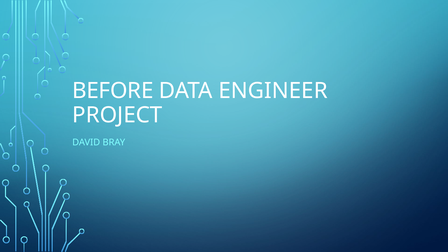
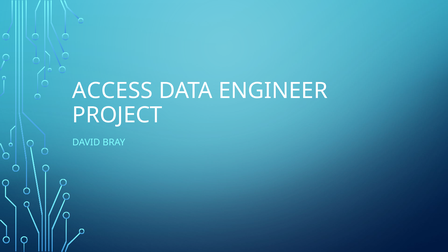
BEFORE: BEFORE -> ACCESS (113, 91)
